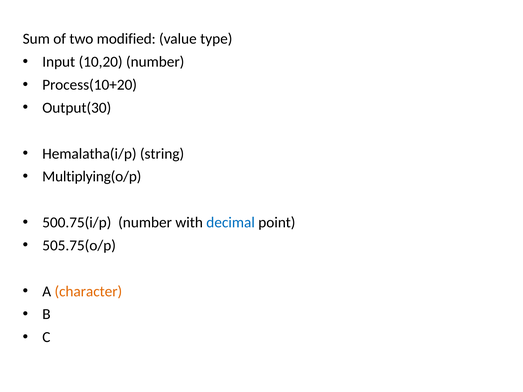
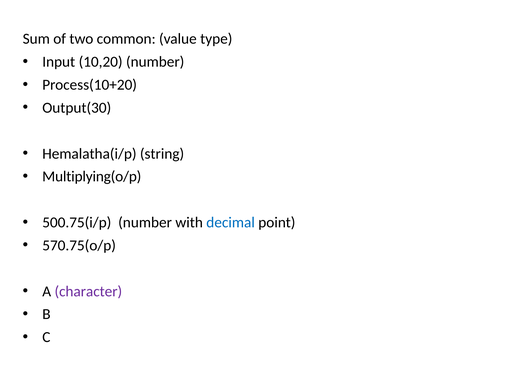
modified: modified -> common (126, 39)
505.75(o/p: 505.75(o/p -> 570.75(o/p (79, 246)
character colour: orange -> purple (88, 292)
